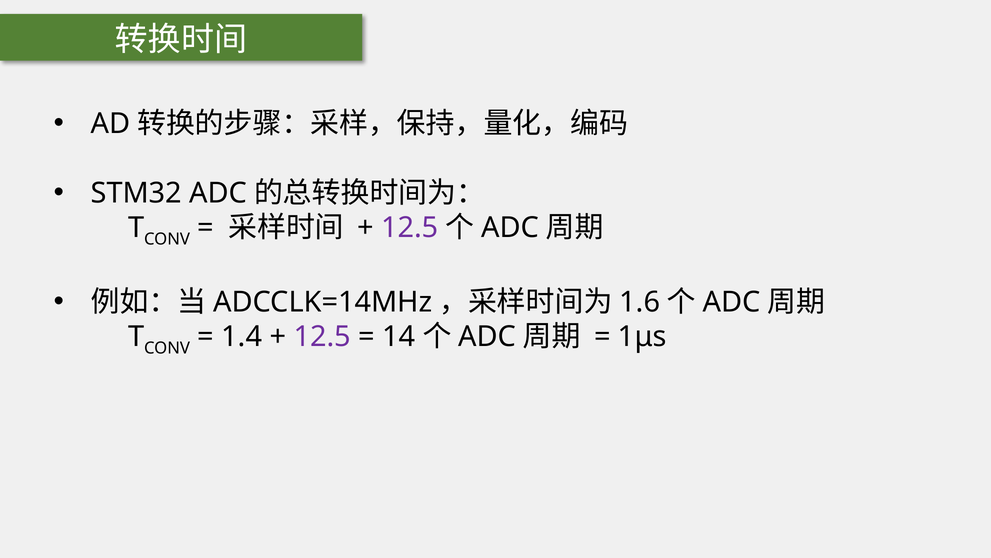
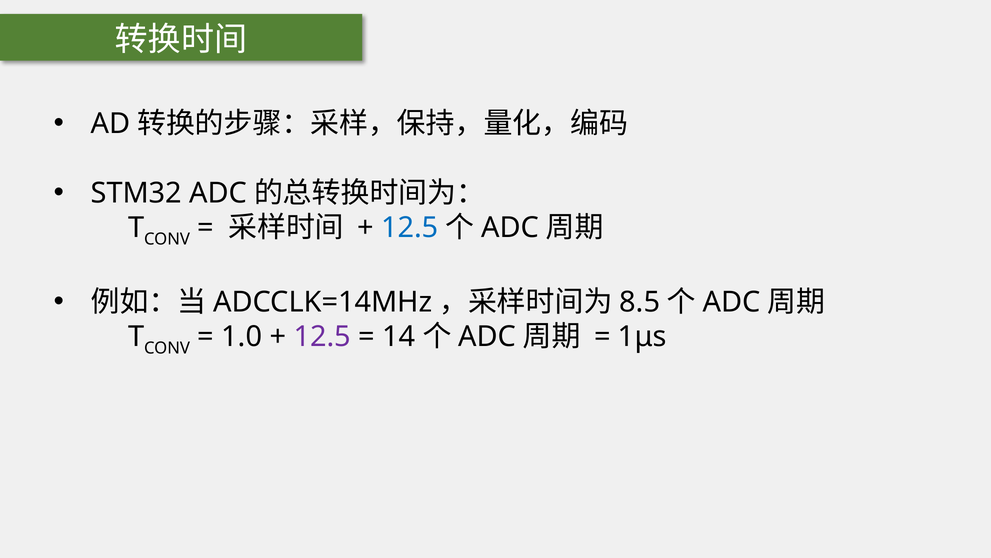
12.5 colour: purple -> blue (410, 228)
1.6: 1.6 -> 8.5 (640, 302)
1.4: 1.4 -> 1.0 (242, 336)
